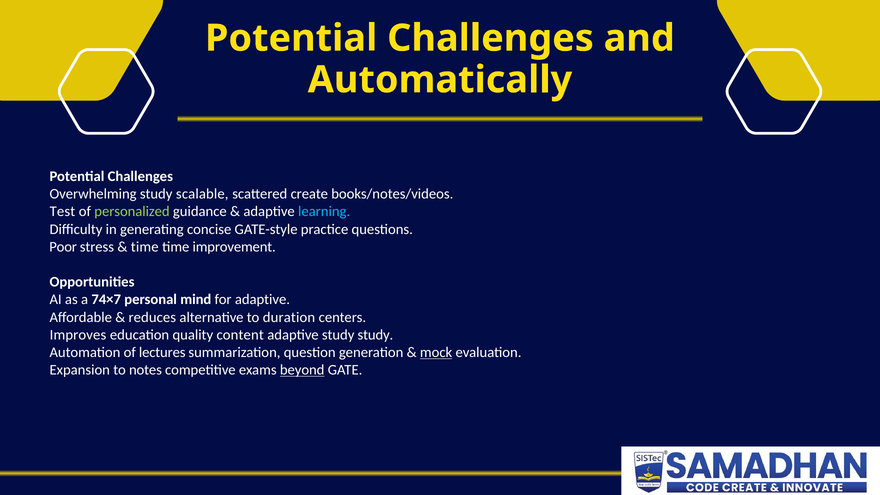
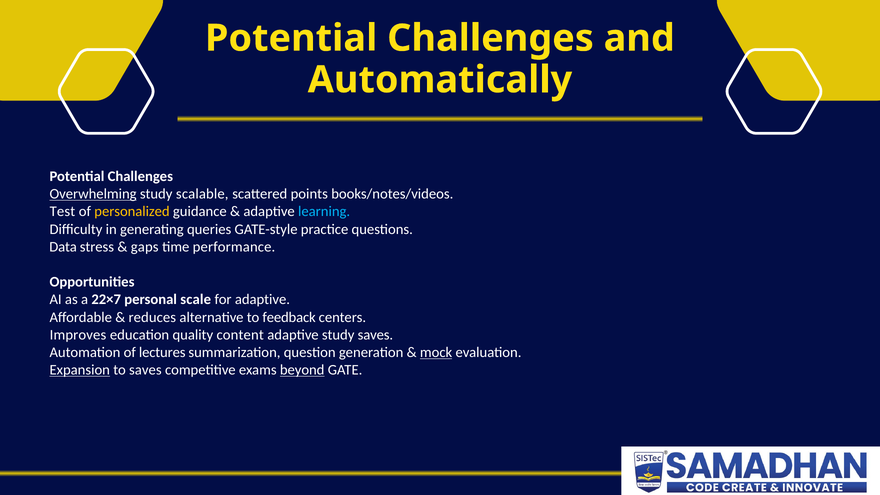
Overwhelming underline: none -> present (93, 194)
create: create -> points (309, 194)
personalized colour: light green -> yellow (132, 212)
concise: concise -> queries (209, 229)
Poor: Poor -> Data (63, 247)
time: time -> gaps (145, 247)
improvement: improvement -> performance (234, 247)
74×7: 74×7 -> 22×7 (106, 300)
mind: mind -> scale (196, 300)
duration: duration -> feedback (289, 317)
study study: study -> saves (375, 335)
Expansion underline: none -> present (80, 370)
to notes: notes -> saves (145, 370)
